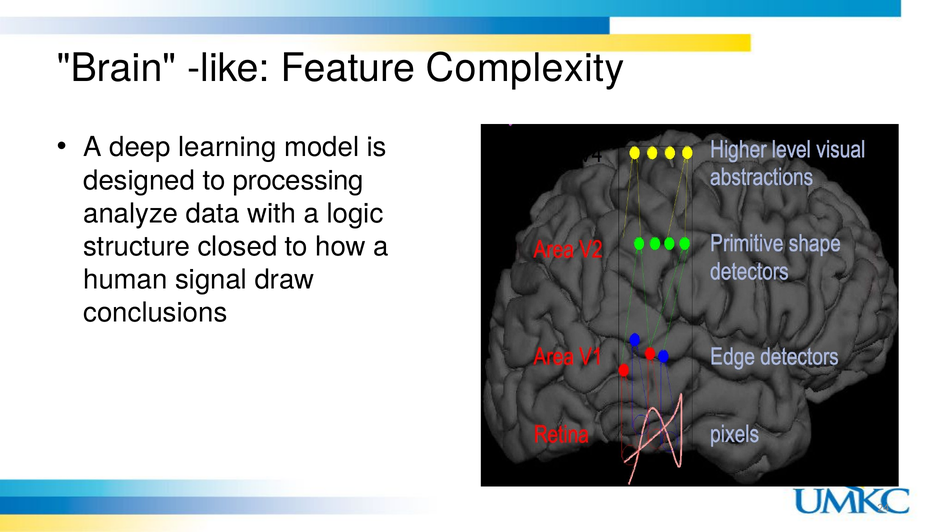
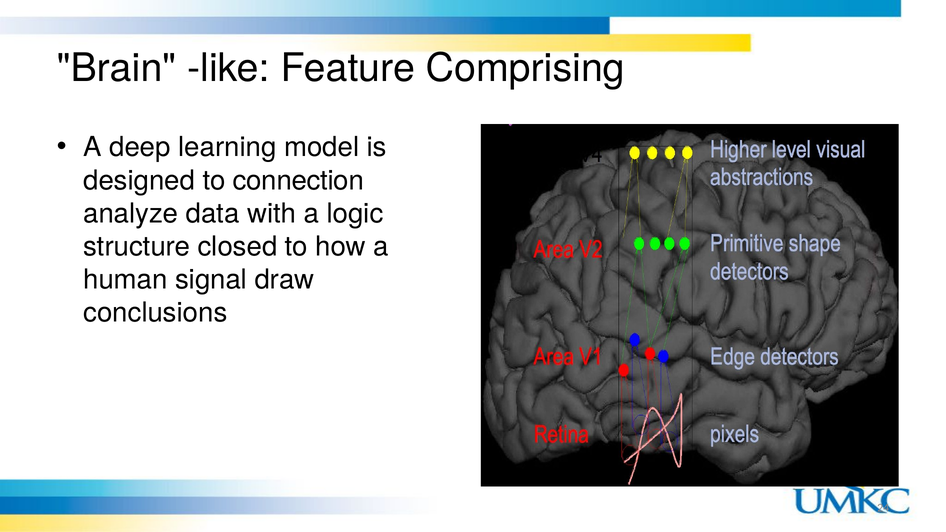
Complexity: Complexity -> Comprising (525, 68)
processing: processing -> connection (298, 181)
